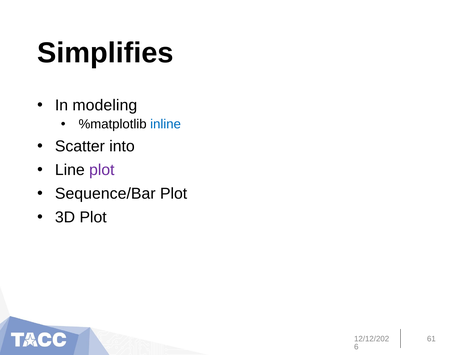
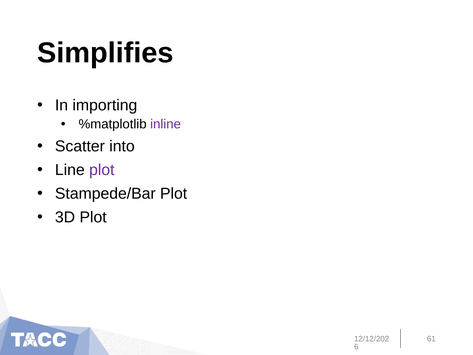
modeling: modeling -> importing (105, 105)
inline colour: blue -> purple (166, 124)
Sequence/Bar: Sequence/Bar -> Stampede/Bar (105, 193)
